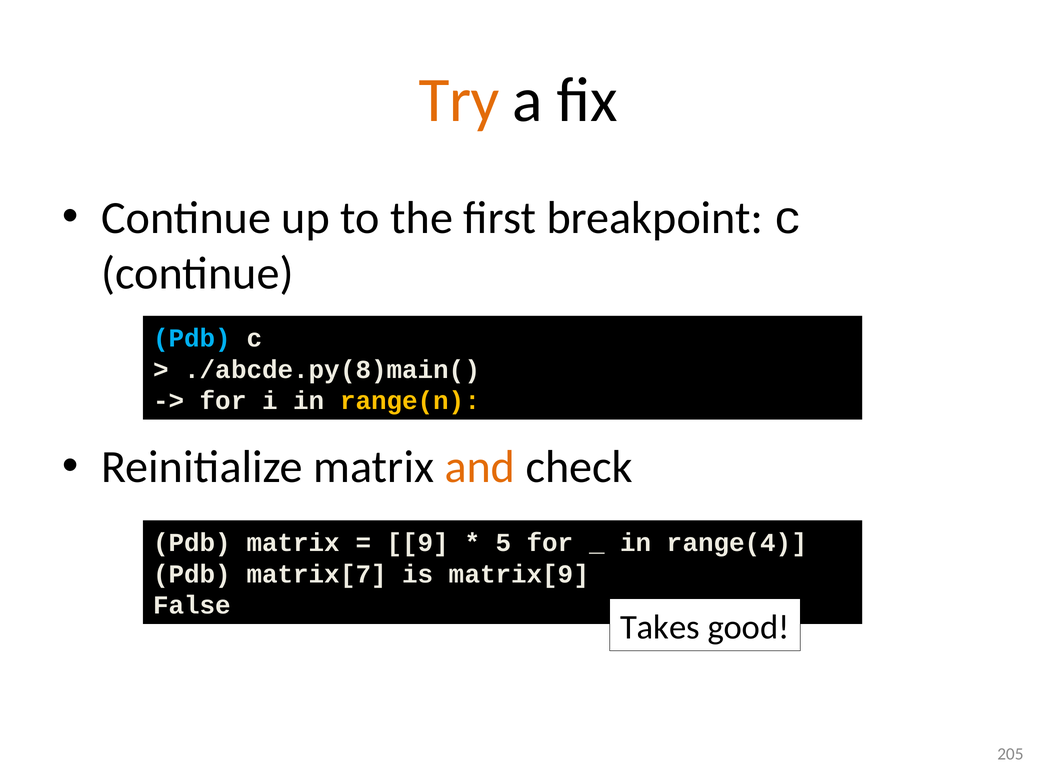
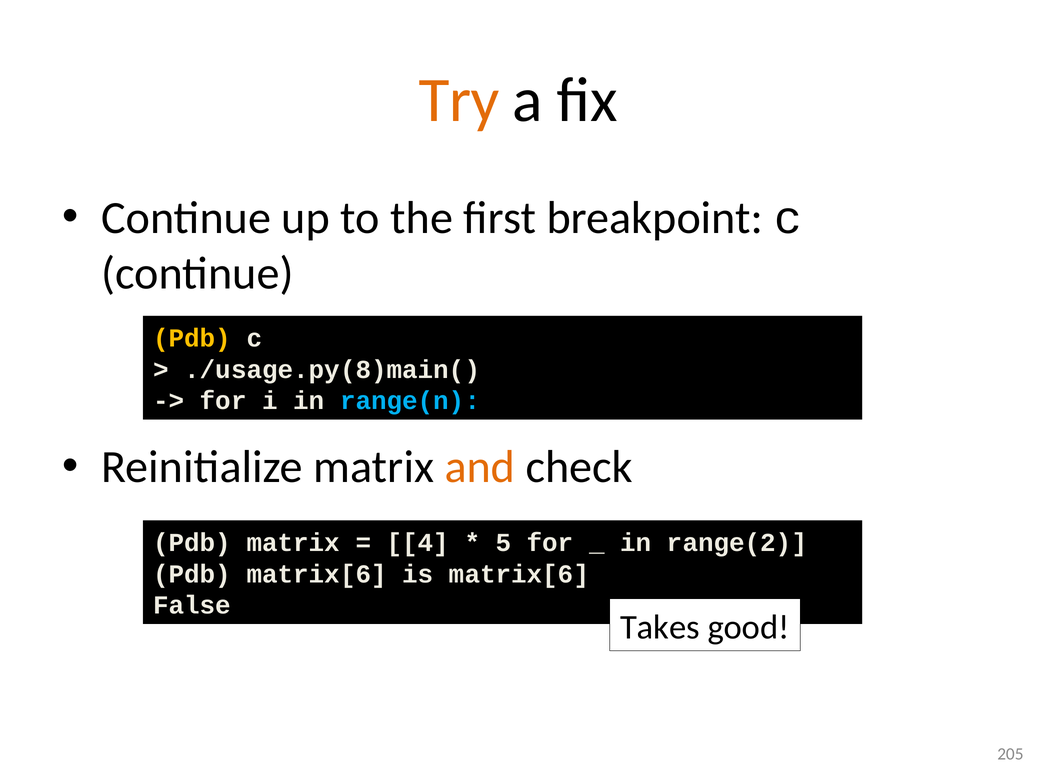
Pdb colour: light blue -> yellow (192, 338)
./abcde.py(8)main(: ./abcde.py(8)main( -> ./usage.py(8)main( (332, 369)
range(n colour: yellow -> light blue (410, 400)
9: 9 -> 4 (418, 542)
range(4: range(4 -> range(2 (737, 542)
Pdb matrix[7: matrix[7 -> matrix[6 (317, 574)
is matrix[9: matrix[9 -> matrix[6 (519, 574)
